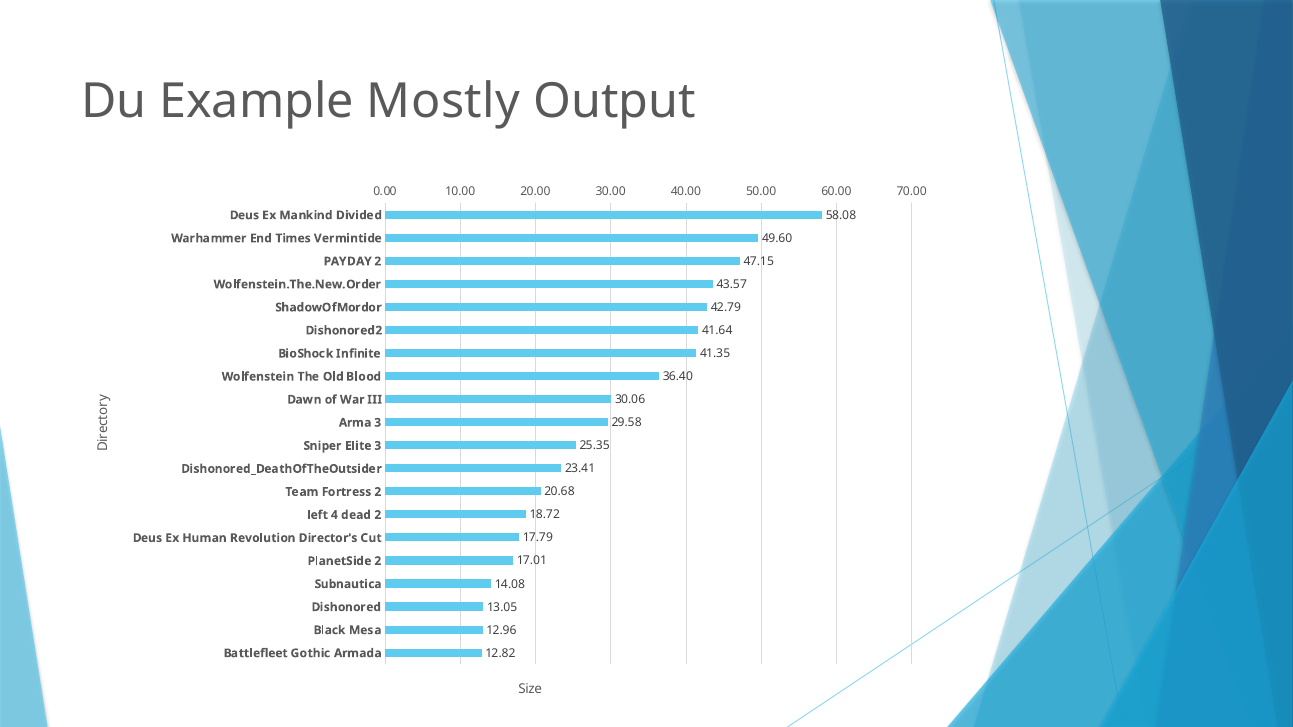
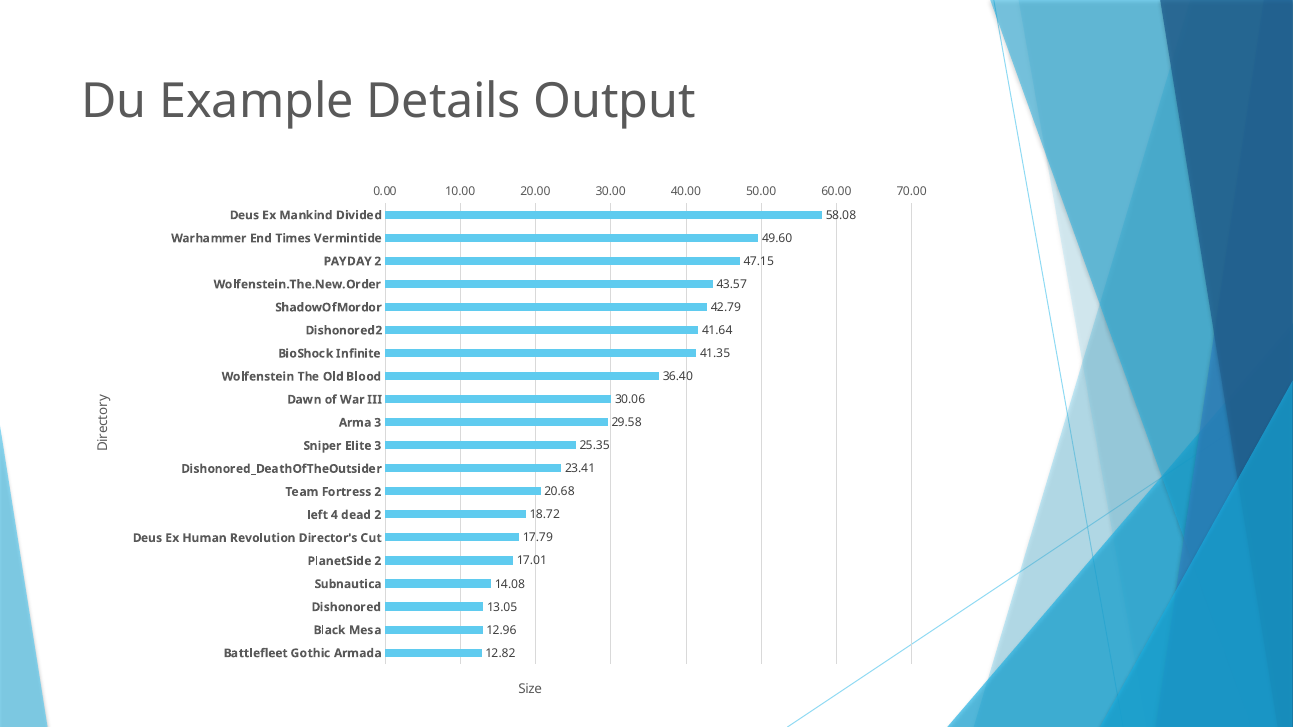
Mostly: Mostly -> Details (444, 102)
